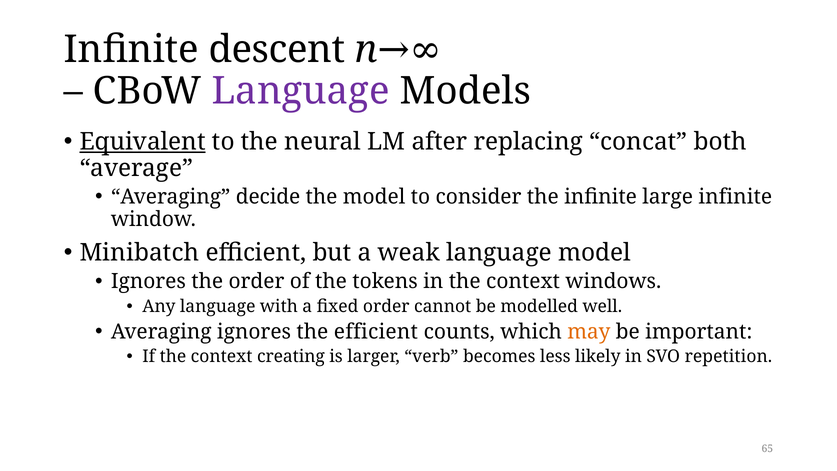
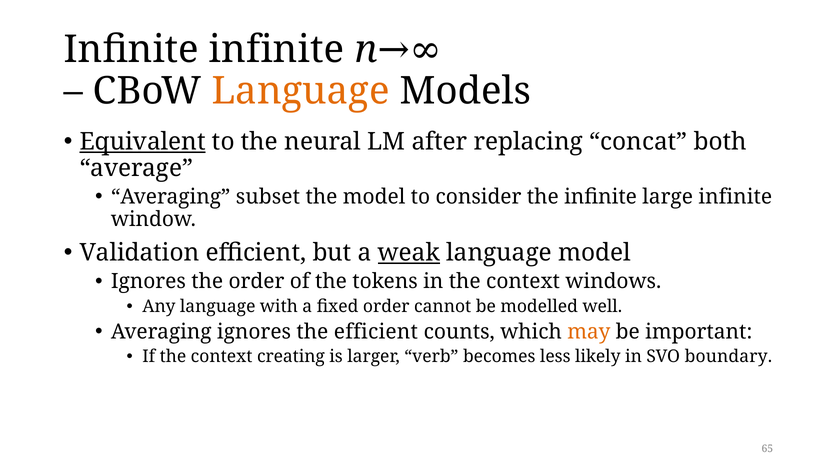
Infinite descent: descent -> infinite (277, 50)
Language colour: purple -> orange (301, 91)
decide: decide -> subset (268, 197)
Minibatch: Minibatch -> Validation (139, 253)
weak underline: none -> present (409, 253)
repetition: repetition -> boundary (728, 357)
